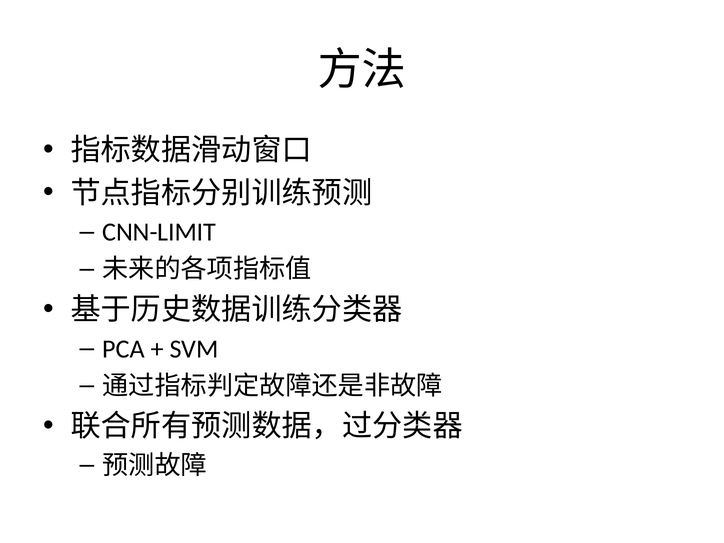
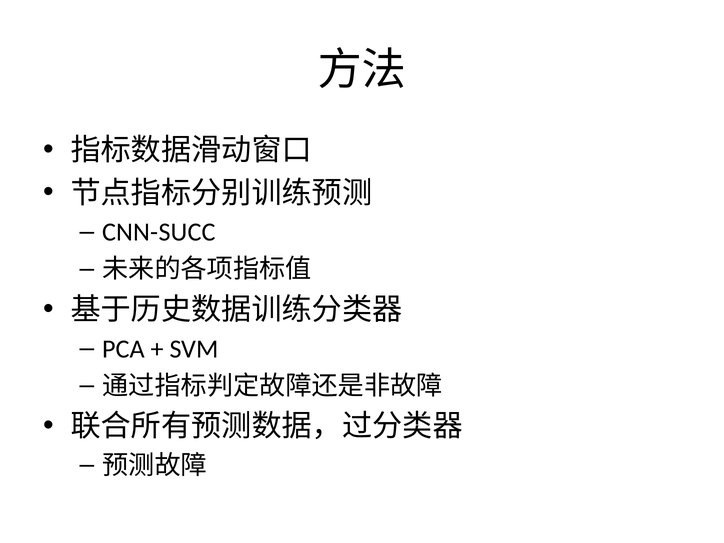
CNN-LIMIT: CNN-LIMIT -> CNN-SUCC (159, 232)
